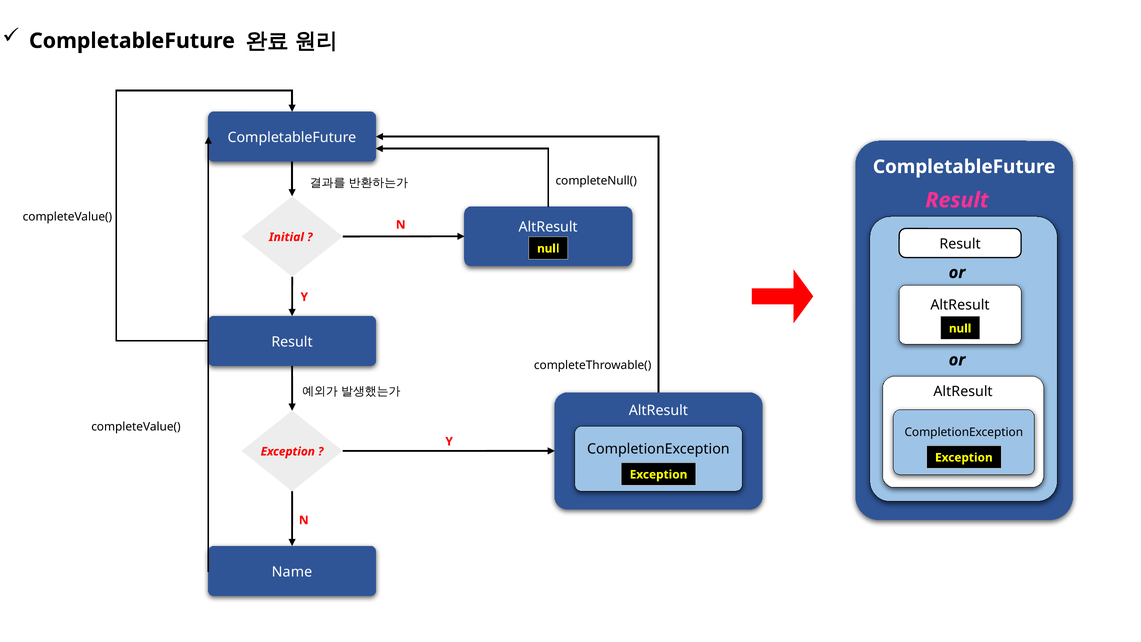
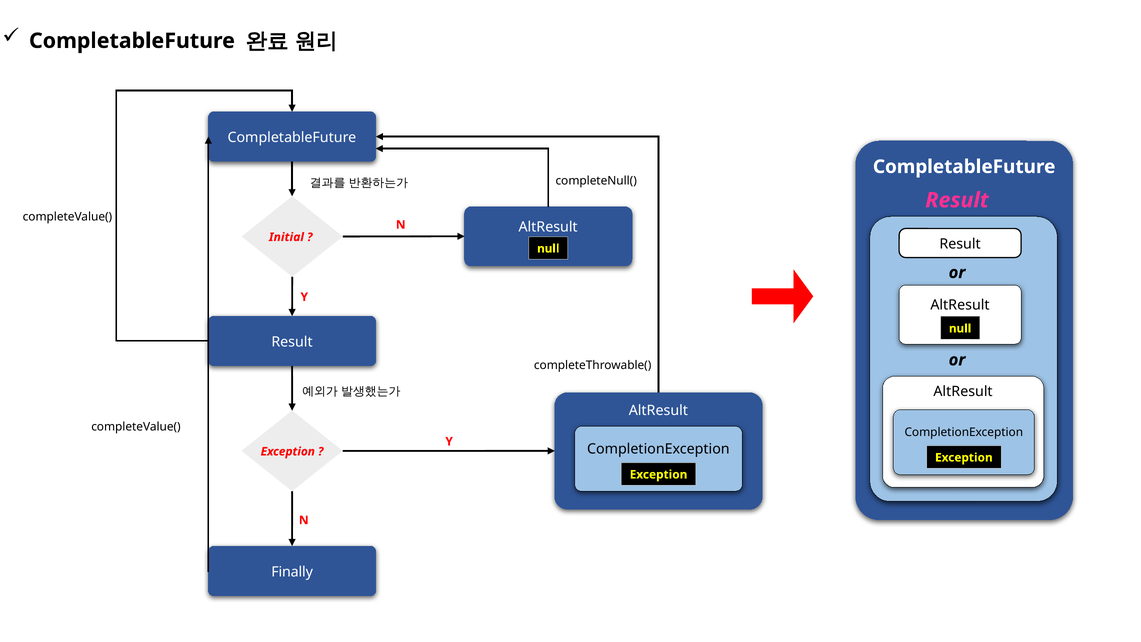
Name: Name -> Finally (292, 572)
